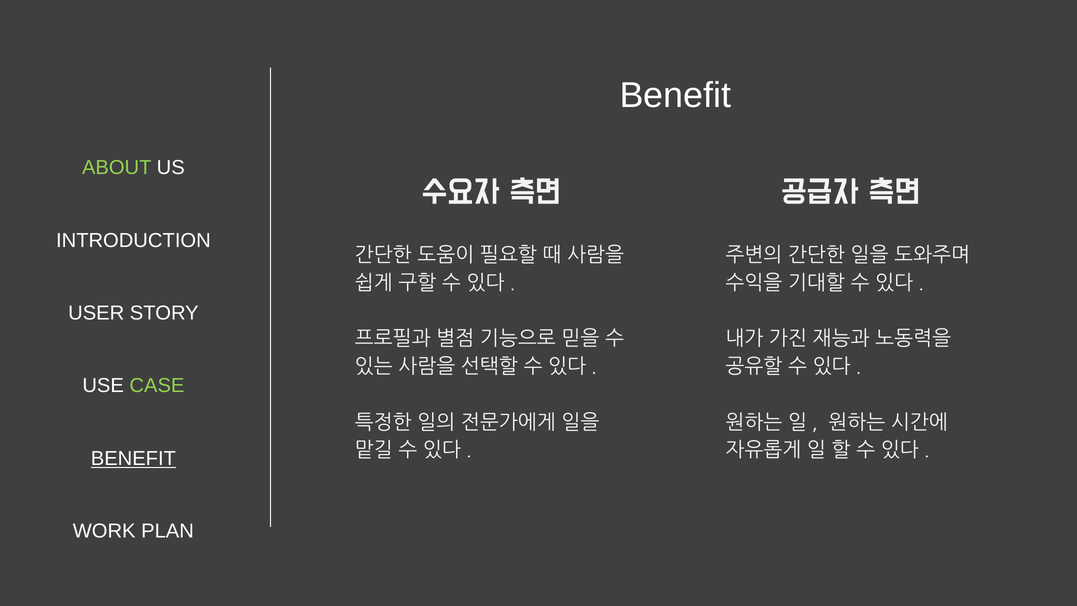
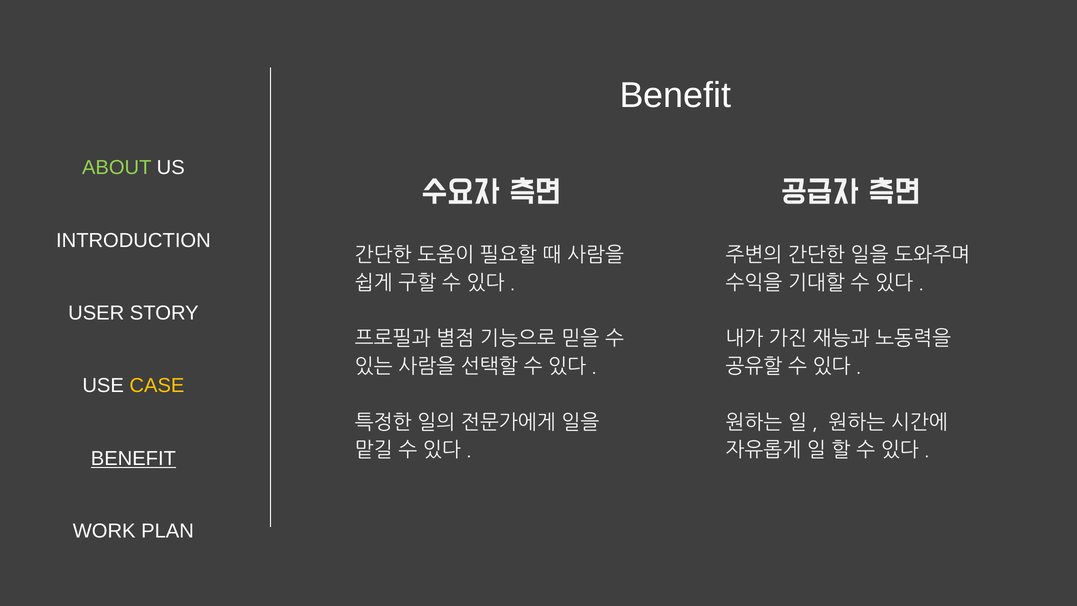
CASE colour: light green -> yellow (157, 386)
